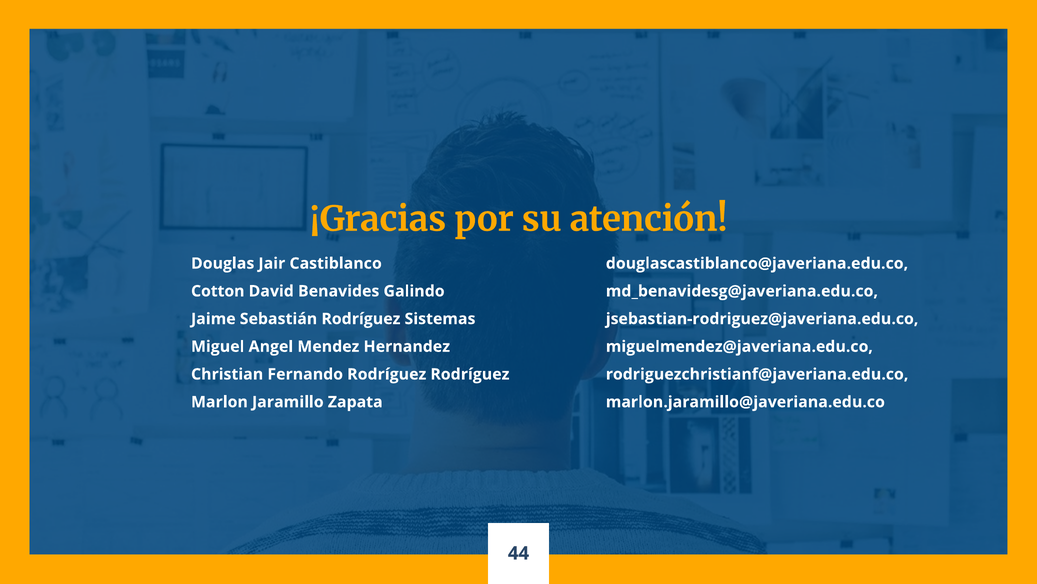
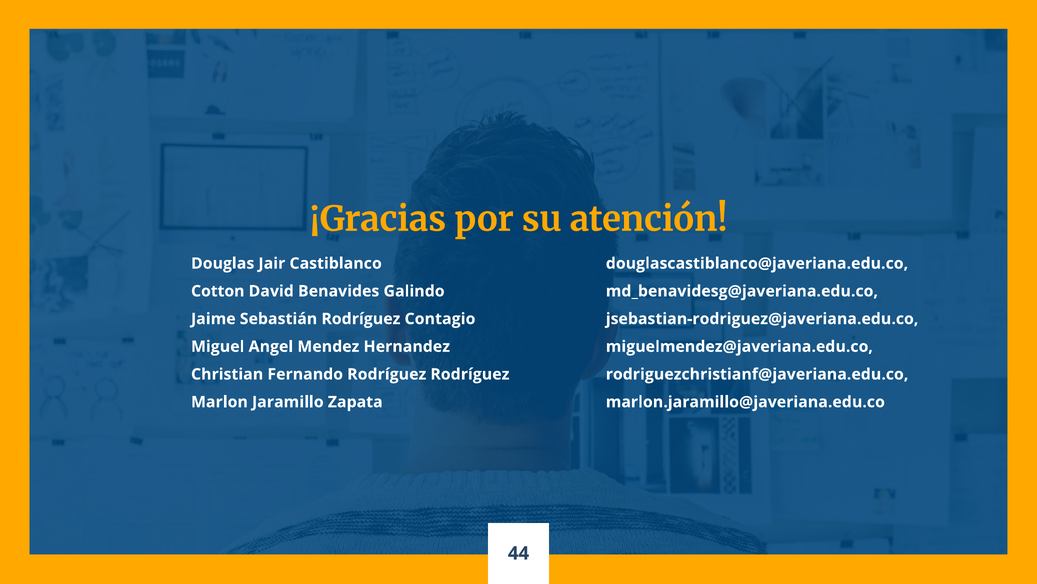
Sistemas: Sistemas -> Contagio (440, 319)
